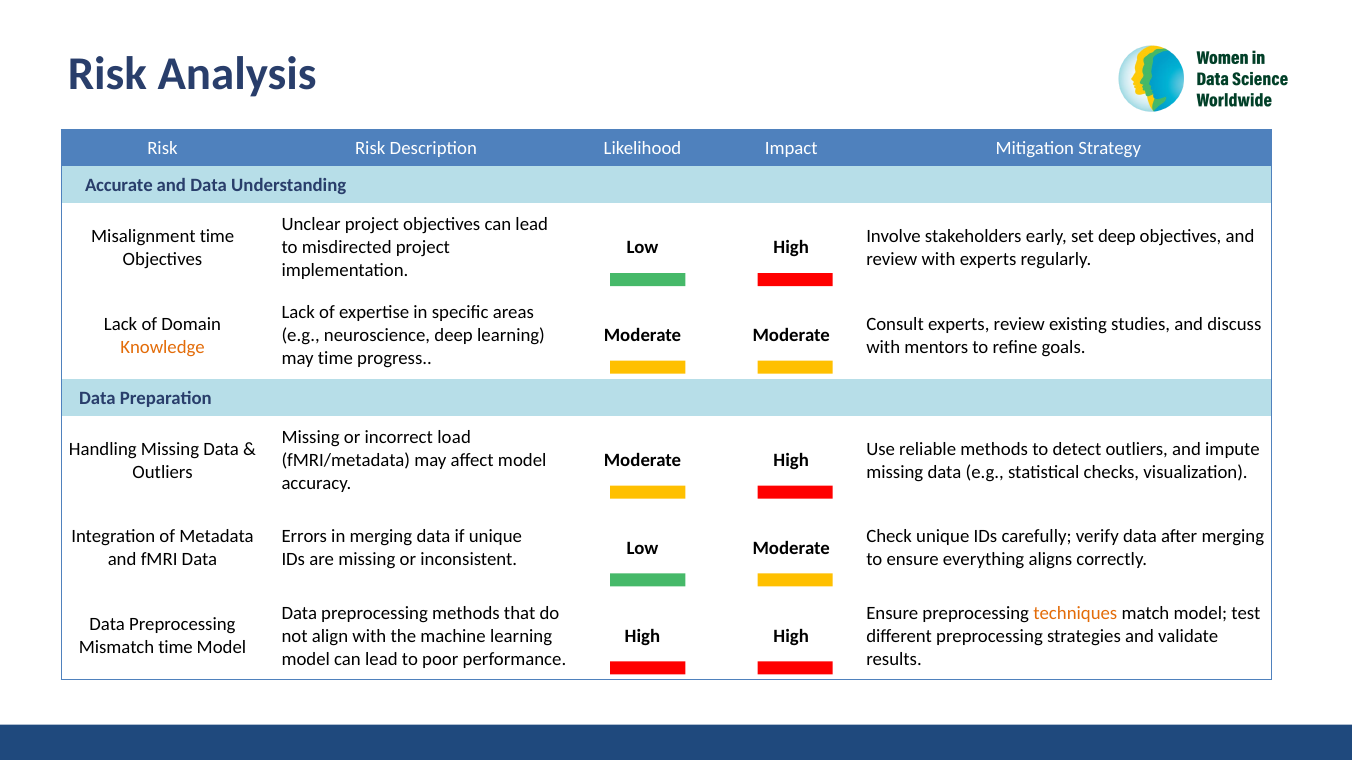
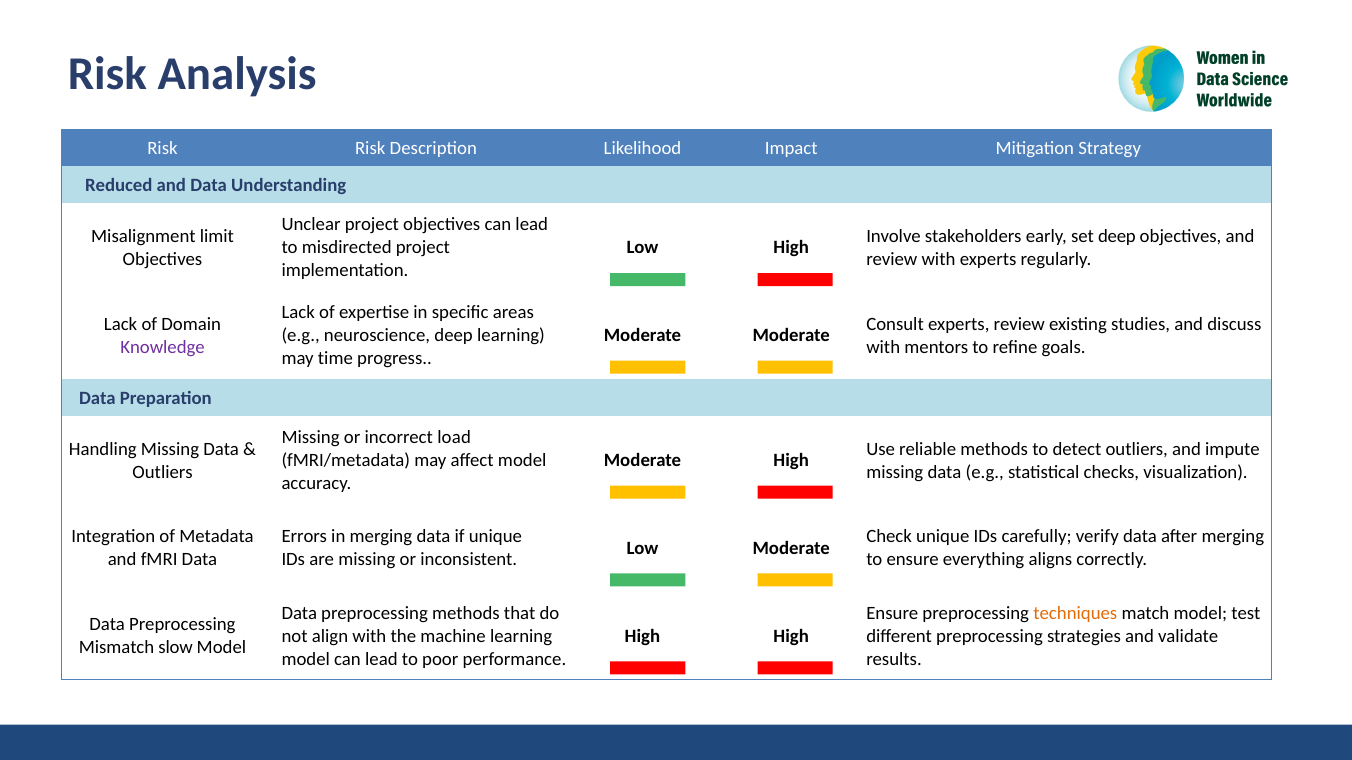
Accurate: Accurate -> Reduced (119, 185)
Misalignment time: time -> limit (217, 236)
Knowledge colour: orange -> purple (163, 347)
Mismatch time: time -> slow (176, 648)
